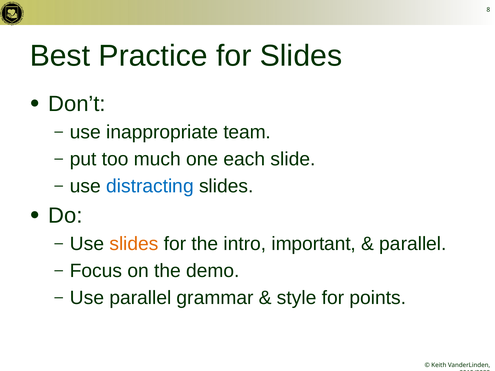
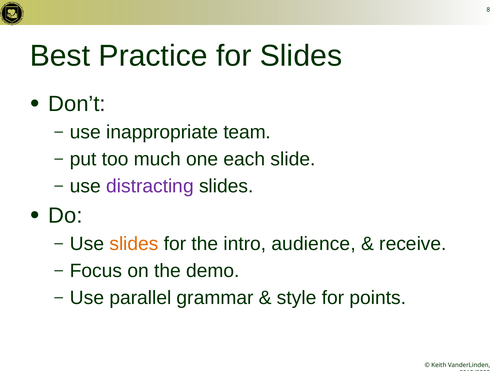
distracting colour: blue -> purple (150, 186)
important: important -> audience (314, 244)
parallel: parallel -> receive (413, 244)
